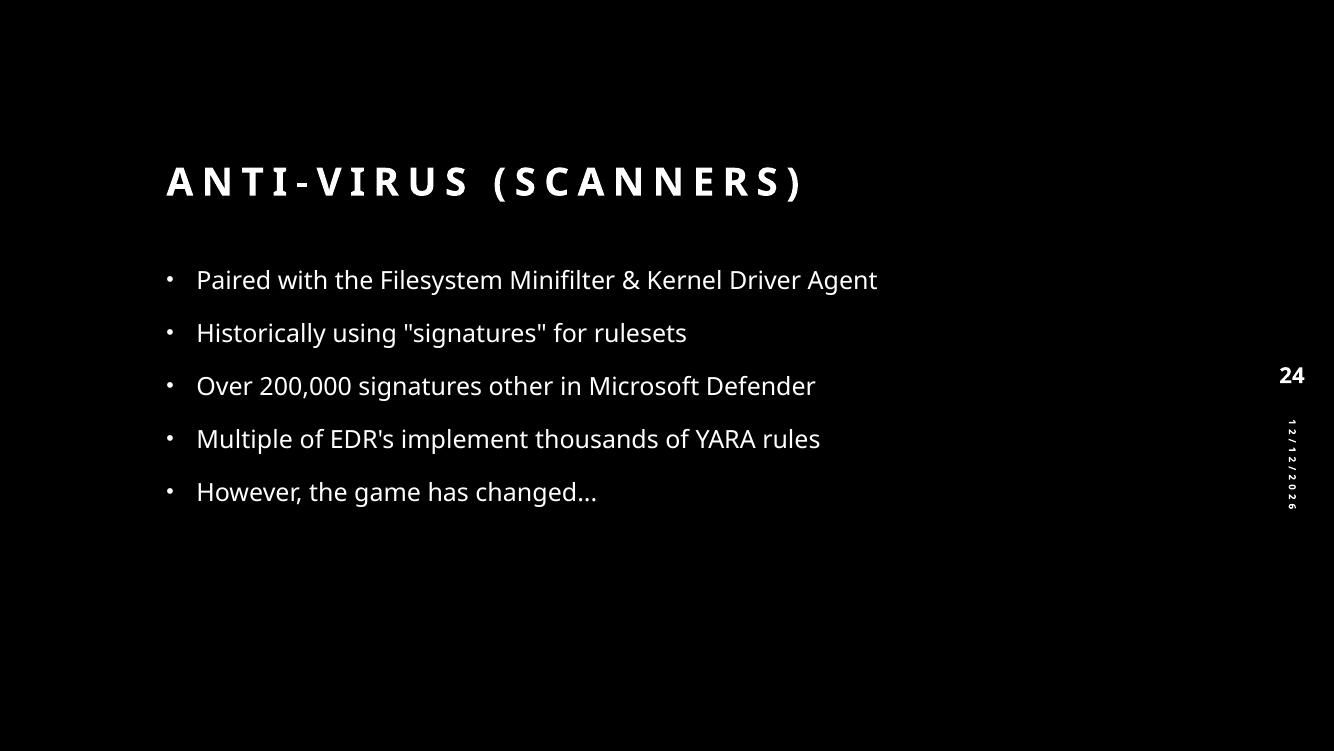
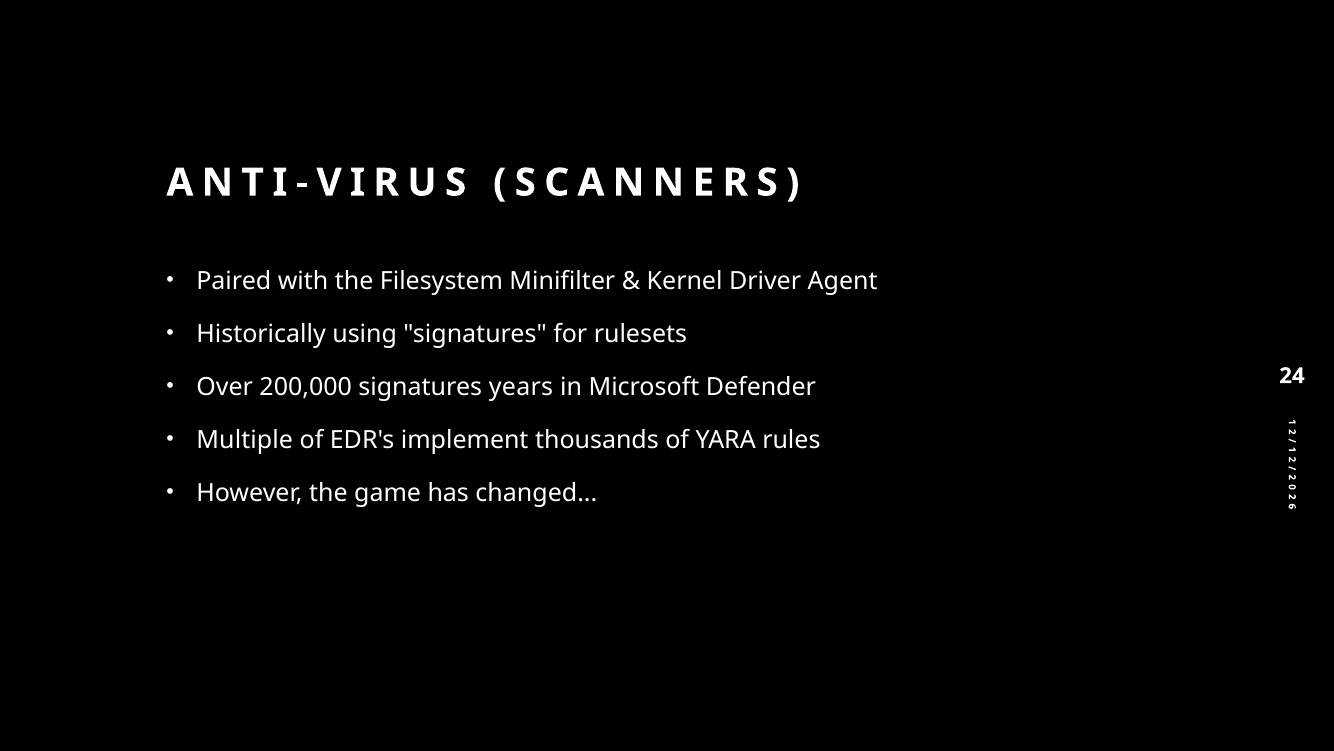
other: other -> years (521, 387)
